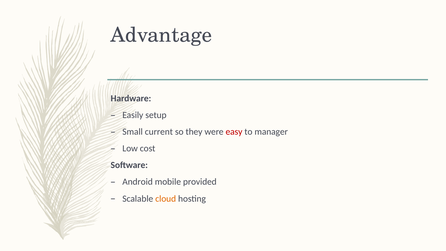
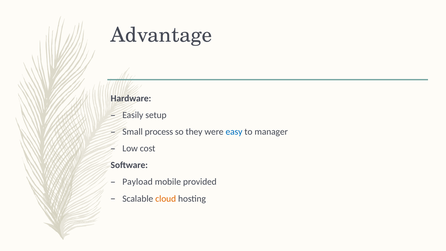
current: current -> process (159, 132)
easy colour: red -> blue (234, 132)
Android: Android -> Payload (138, 182)
